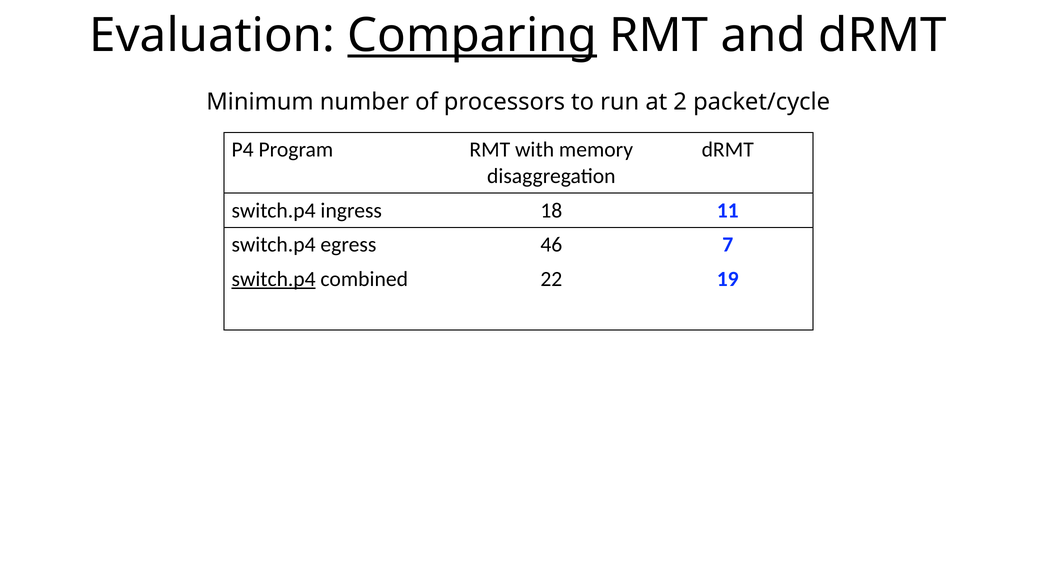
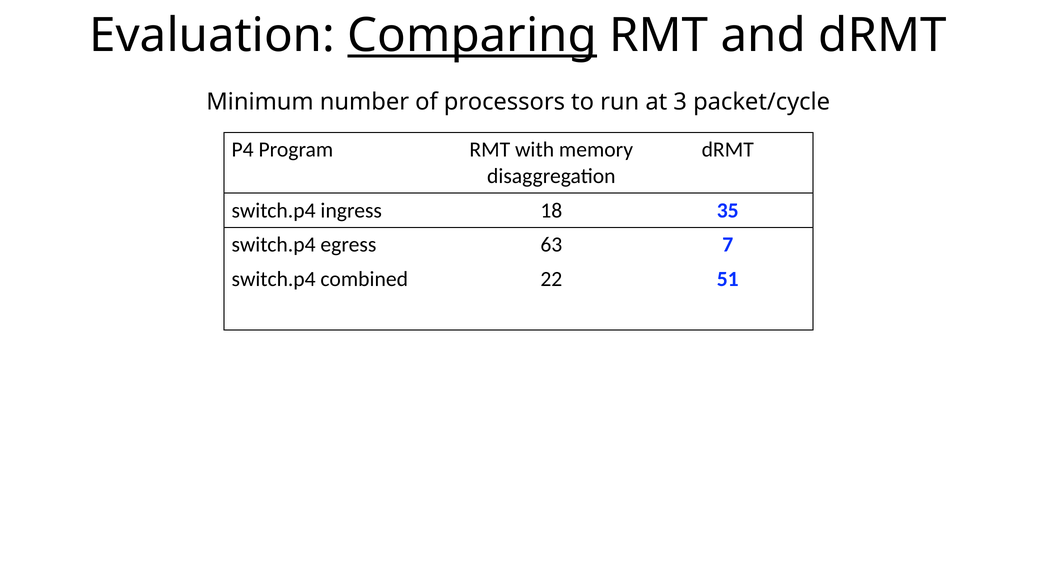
2: 2 -> 3 (680, 102)
11: 11 -> 35 (728, 211)
46: 46 -> 63 (551, 245)
switch.p4 underline: present -> none (274, 279)
19: 19 -> 51 (728, 279)
